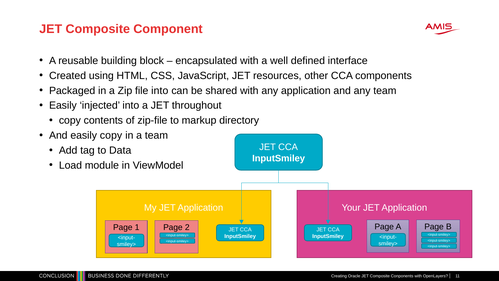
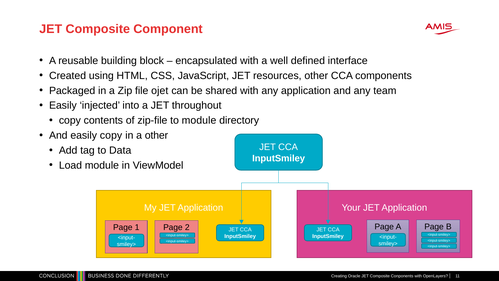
file into: into -> ojet (160, 90)
to markup: markup -> module (199, 120)
a team: team -> other (156, 135)
